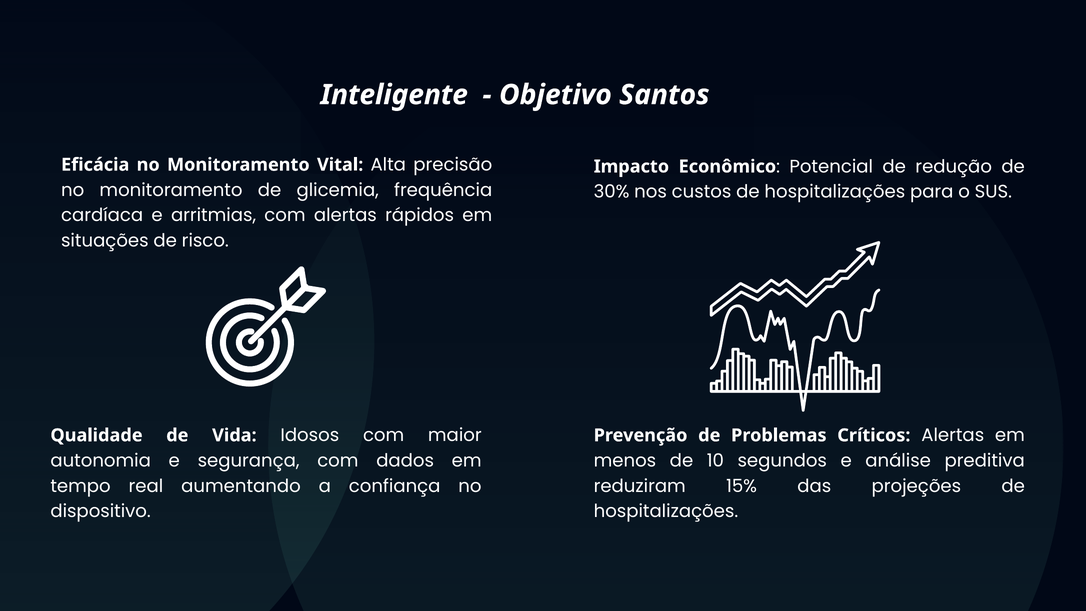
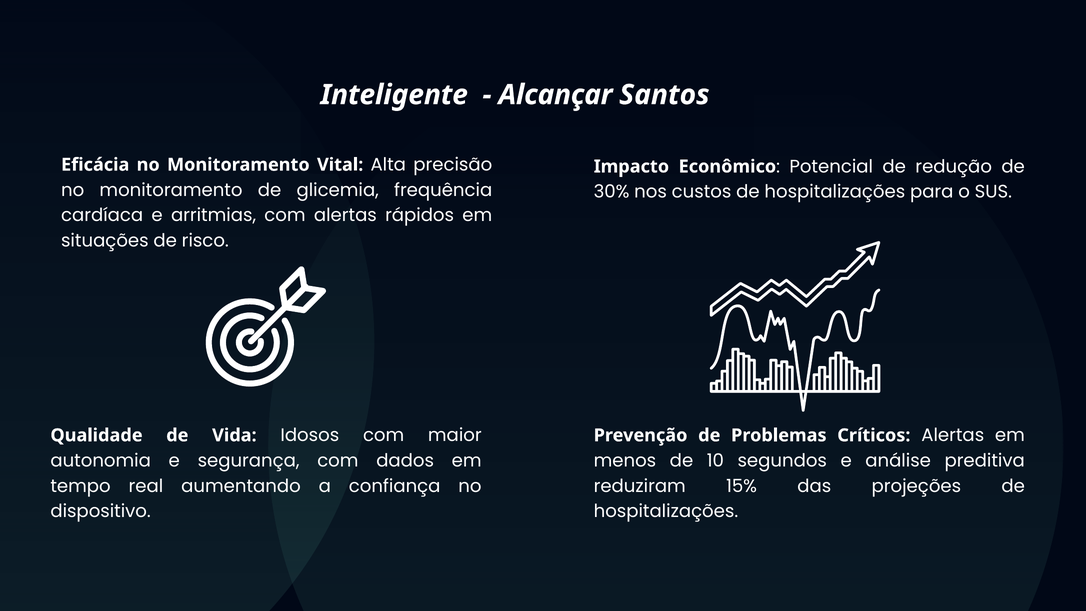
Objetivo: Objetivo -> Alcançar (556, 95)
